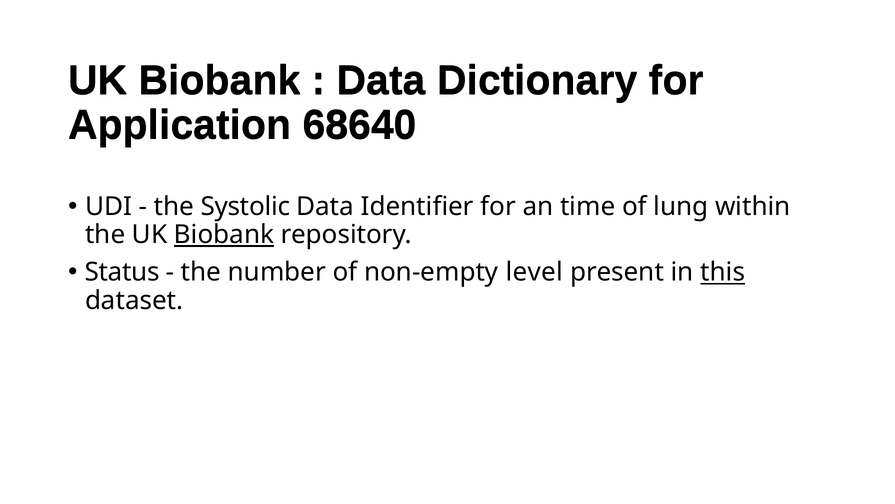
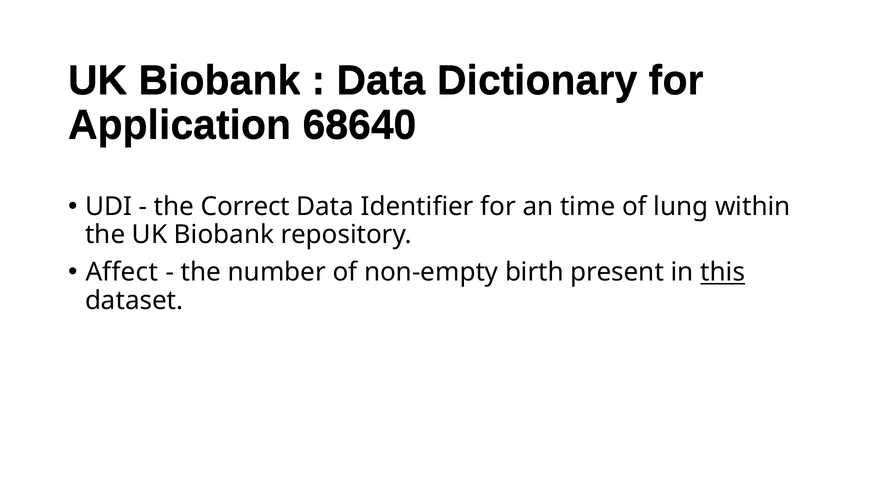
Systolic: Systolic -> Correct (245, 206)
Biobank underline: present -> none (224, 234)
Status: Status -> Affect (122, 272)
level: level -> birth (534, 272)
